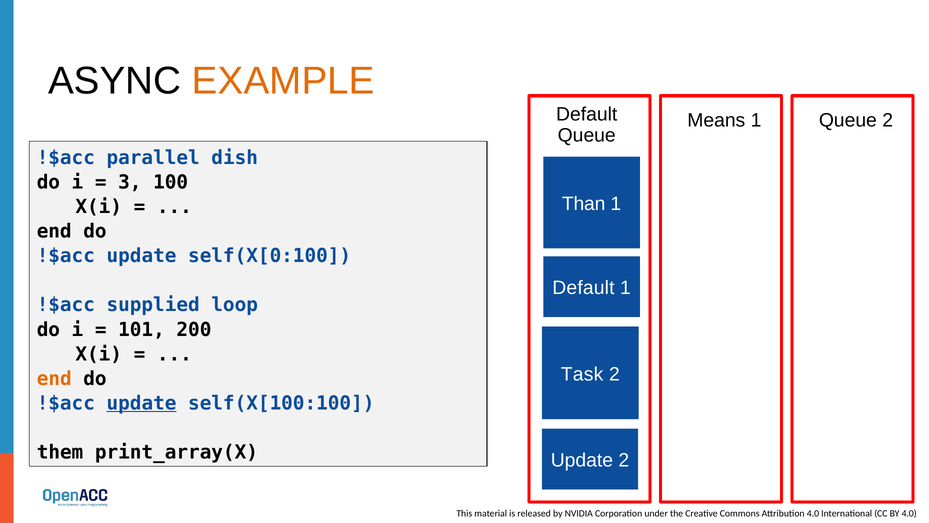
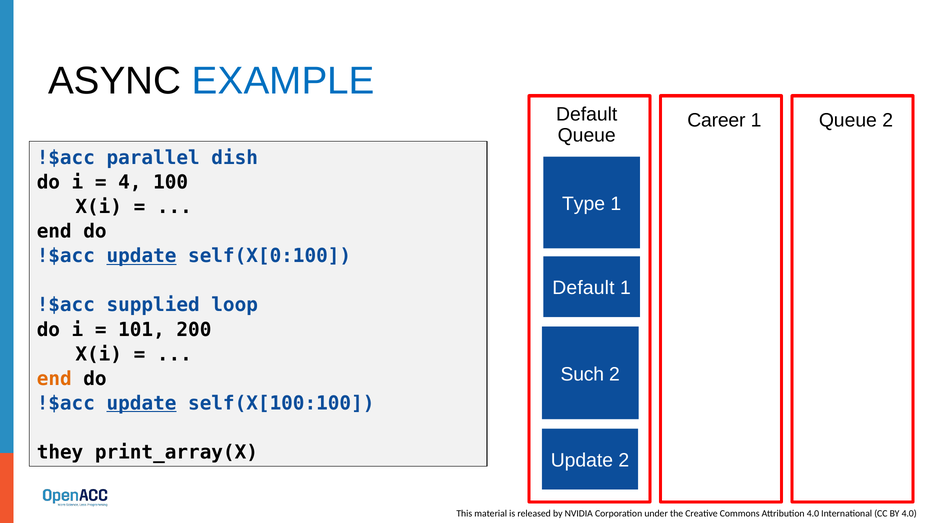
EXAMPLE colour: orange -> blue (283, 81)
Means: Means -> Career (716, 120)
3: 3 -> 4 (130, 182)
Than: Than -> Type (584, 204)
update underline: none -> present (141, 256)
Task: Task -> Such (582, 374)
them: them -> they (60, 452)
